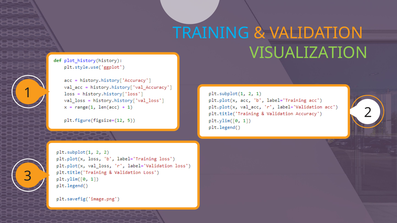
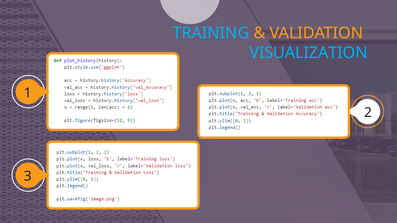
VISUALIZATION colour: light green -> light blue (308, 53)
